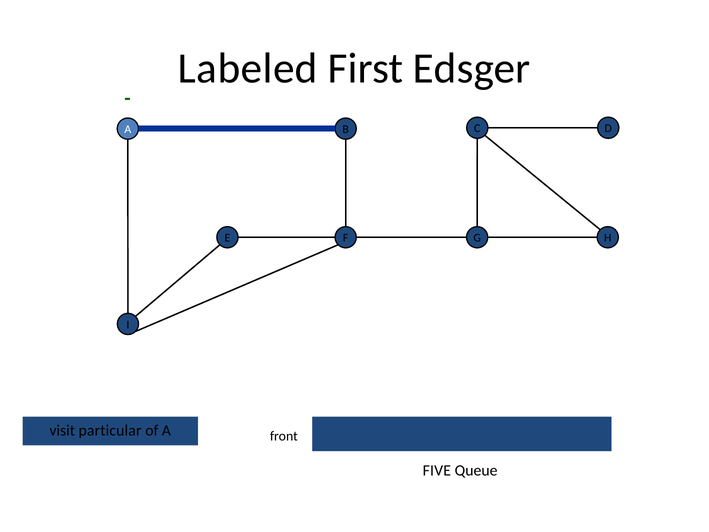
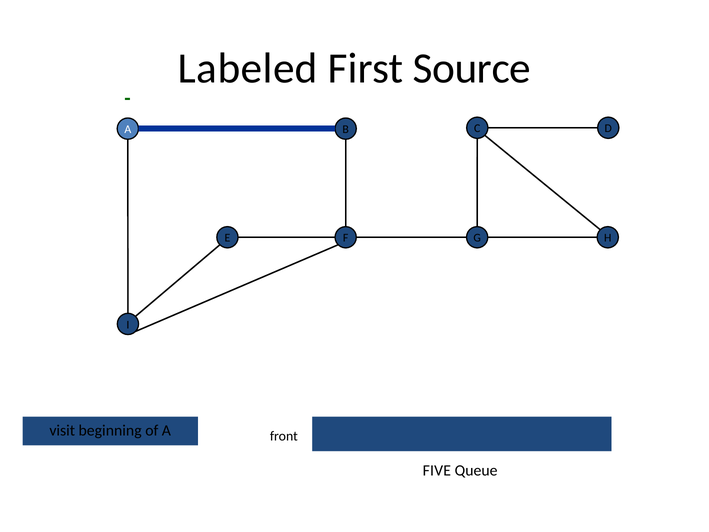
Edsger: Edsger -> Source (472, 69)
particular: particular -> beginning (110, 431)
